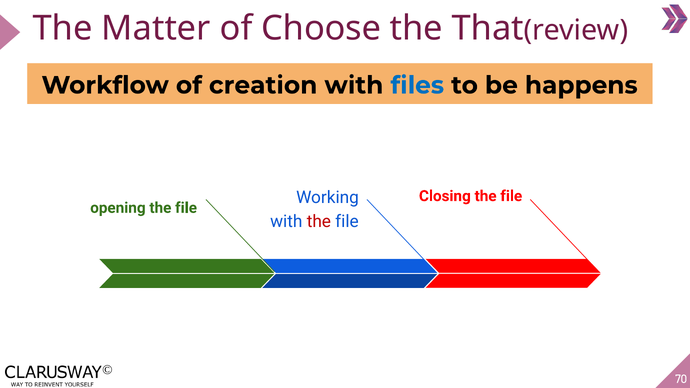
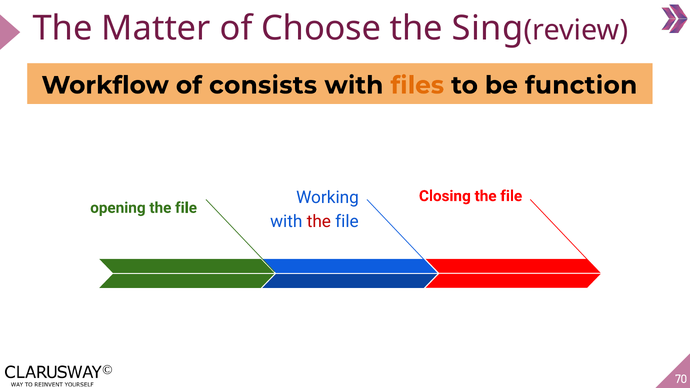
That: That -> Sing (488, 28)
creation: creation -> consists (263, 85)
files colour: blue -> orange (417, 85)
happens: happens -> function (581, 85)
